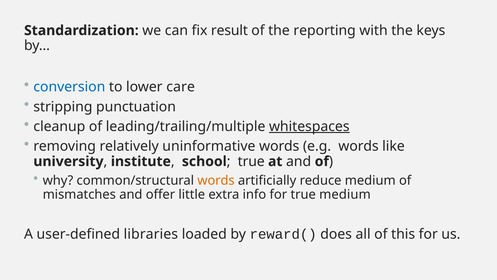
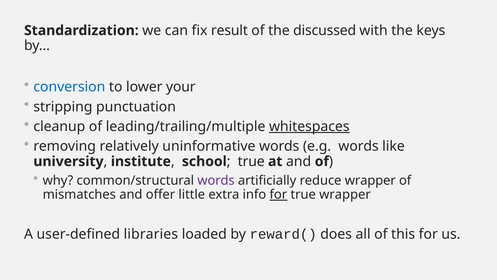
reporting: reporting -> discussed (325, 30)
care: care -> your (181, 87)
words colour: orange -> purple (216, 180)
reduce medium: medium -> wrapper (370, 180)
for underline: none -> present (278, 194)
true medium: medium -> wrapper (345, 194)
